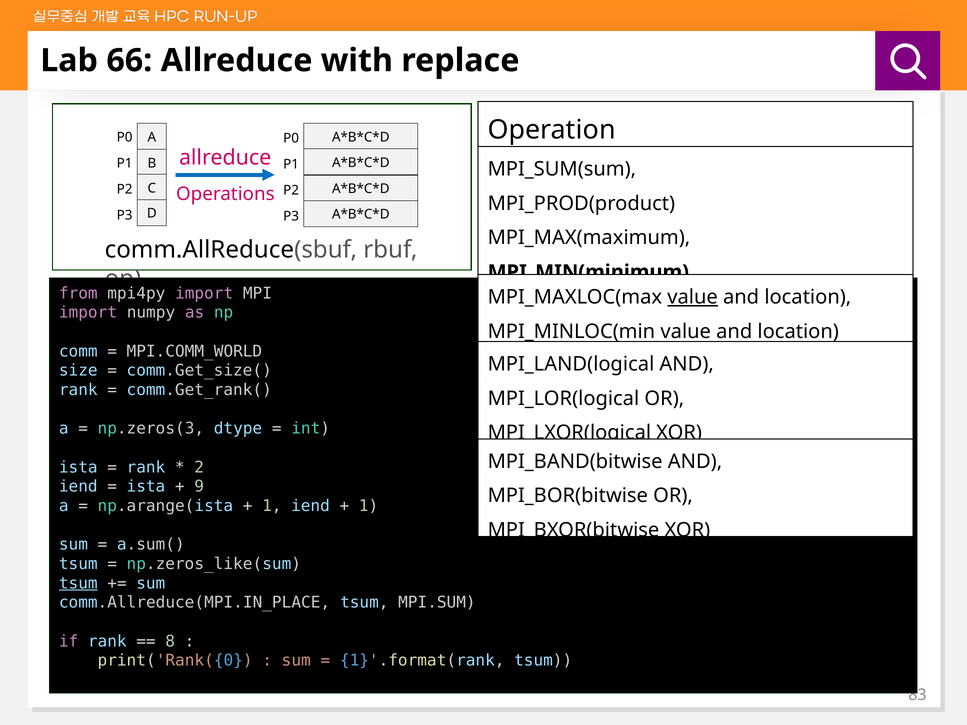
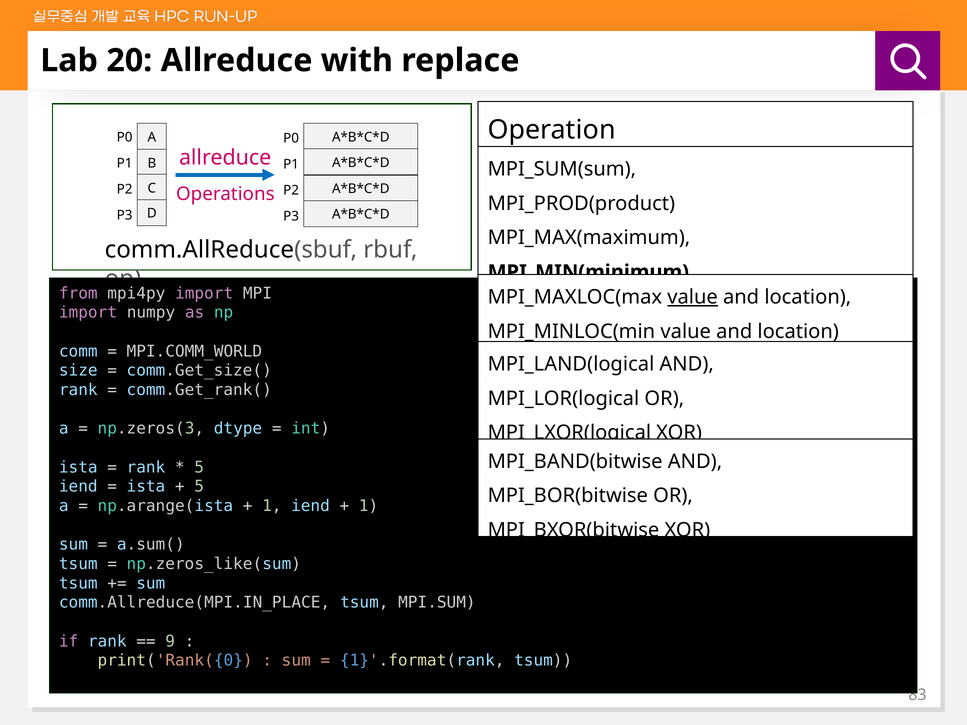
66: 66 -> 20 (129, 61)
2: 2 -> 5 (199, 467)
9: 9 -> 5 (199, 487)
tsum underline: present -> none (78, 583)
8: 8 -> 9 (170, 641)
